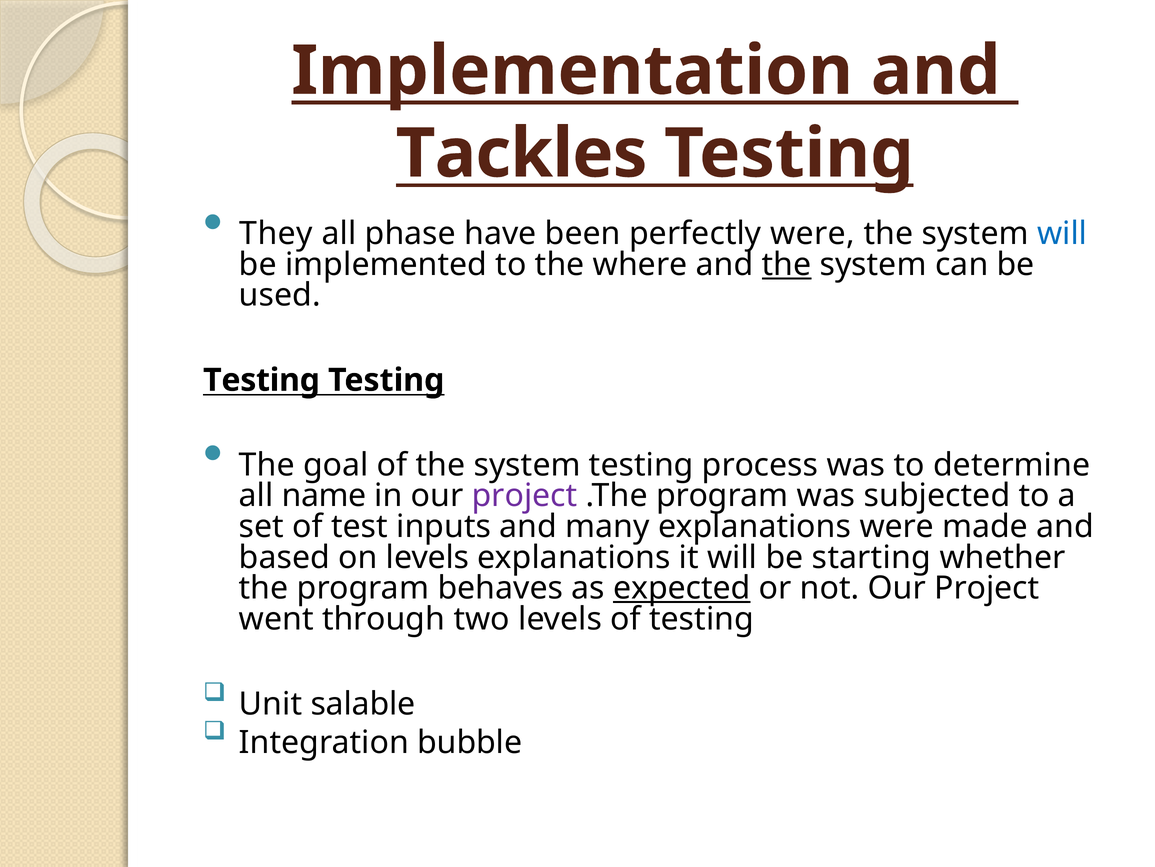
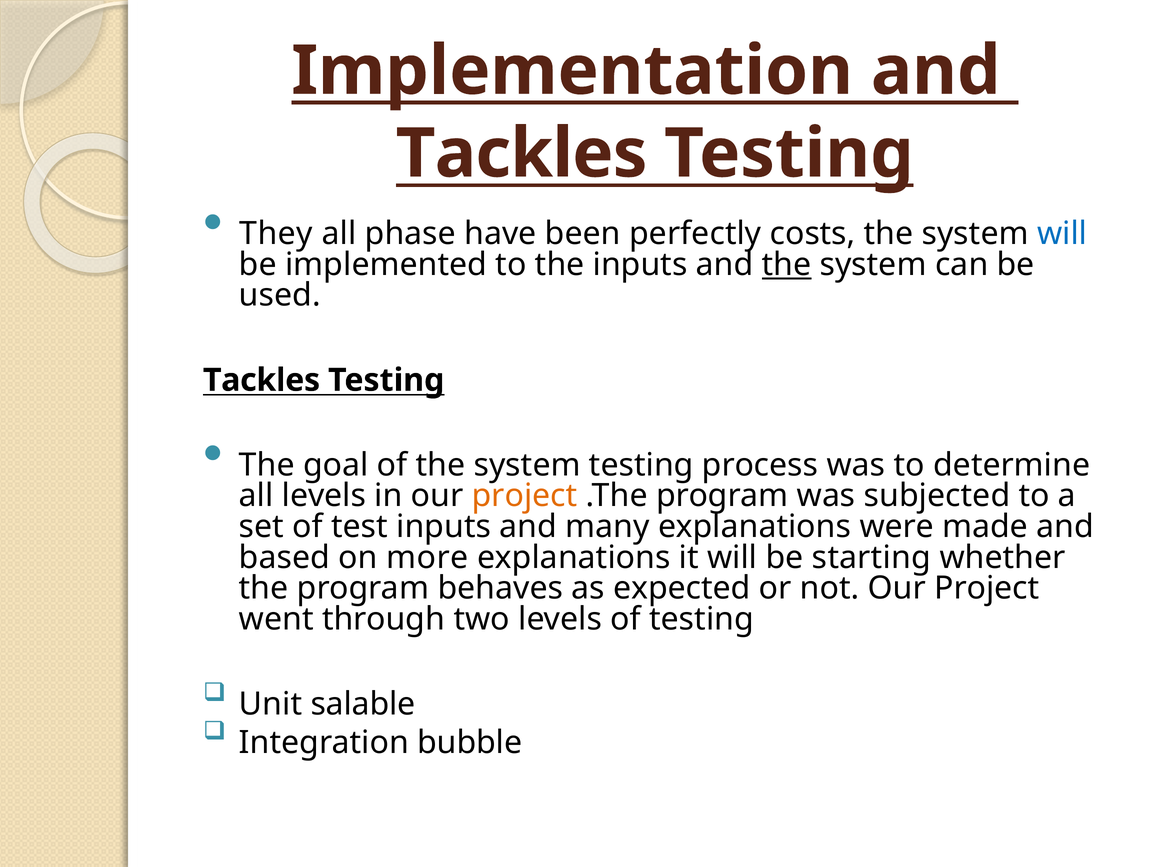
perfectly were: were -> costs (813, 233)
the where: where -> inputs (640, 264)
Testing: Testing -> Tackles (262, 380)
all name: name -> levels (324, 495)
project colour: purple -> orange (525, 495)
on levels: levels -> more (427, 557)
expected underline: present -> none (682, 588)
